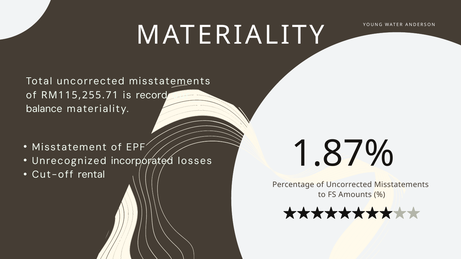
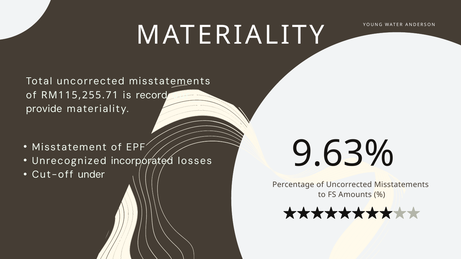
balance: balance -> provide (44, 109)
1.87%: 1.87% -> 9.63% (343, 154)
rental: rental -> under (91, 175)
